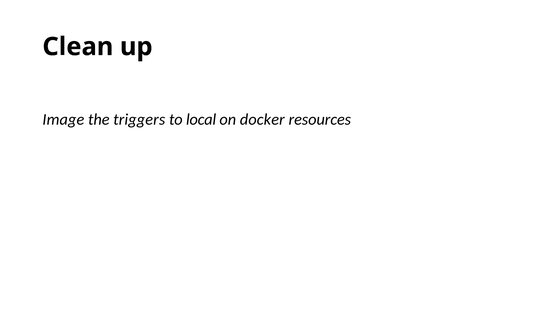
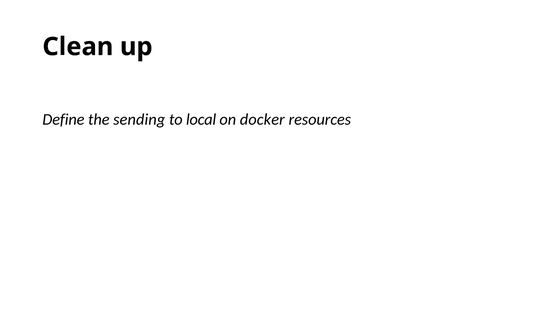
Image: Image -> Define (63, 119)
triggers: triggers -> sending (139, 119)
